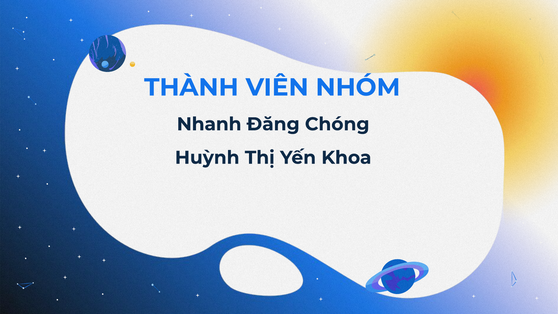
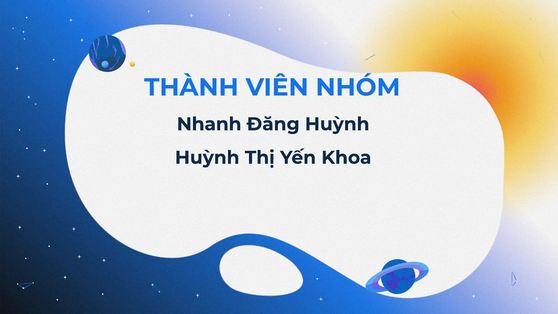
Đăng Chóng: Chóng -> Huỳnh (337, 124)
